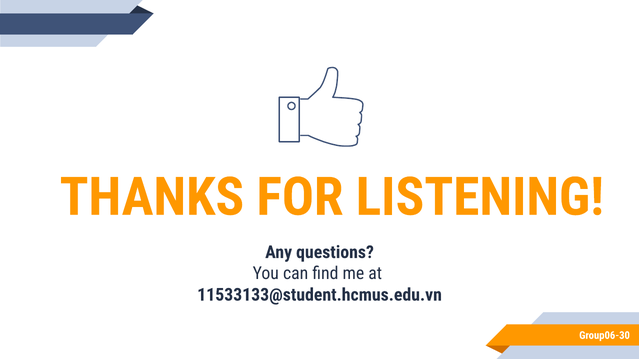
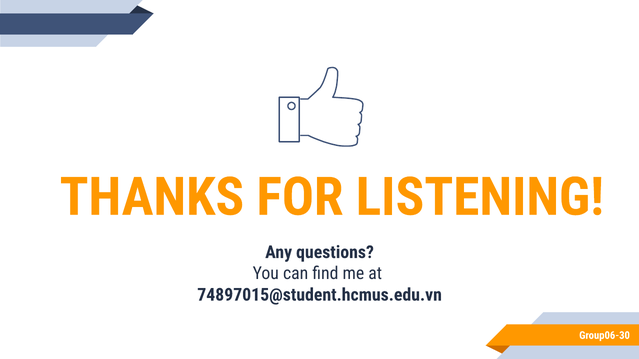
11533133@student.hcmus.edu.vn: 11533133@student.hcmus.edu.vn -> 74897015@student.hcmus.edu.vn (320, 295)
